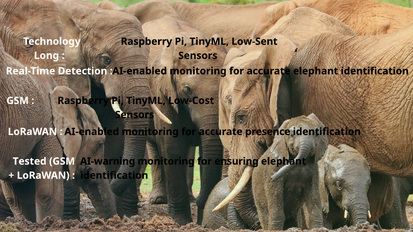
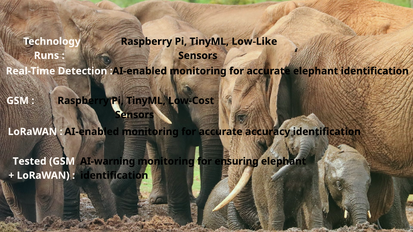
Low-Sent: Low-Sent -> Low-Like (254, 42)
Long: Long -> Runs (47, 56)
presence: presence -> accuracy (268, 132)
